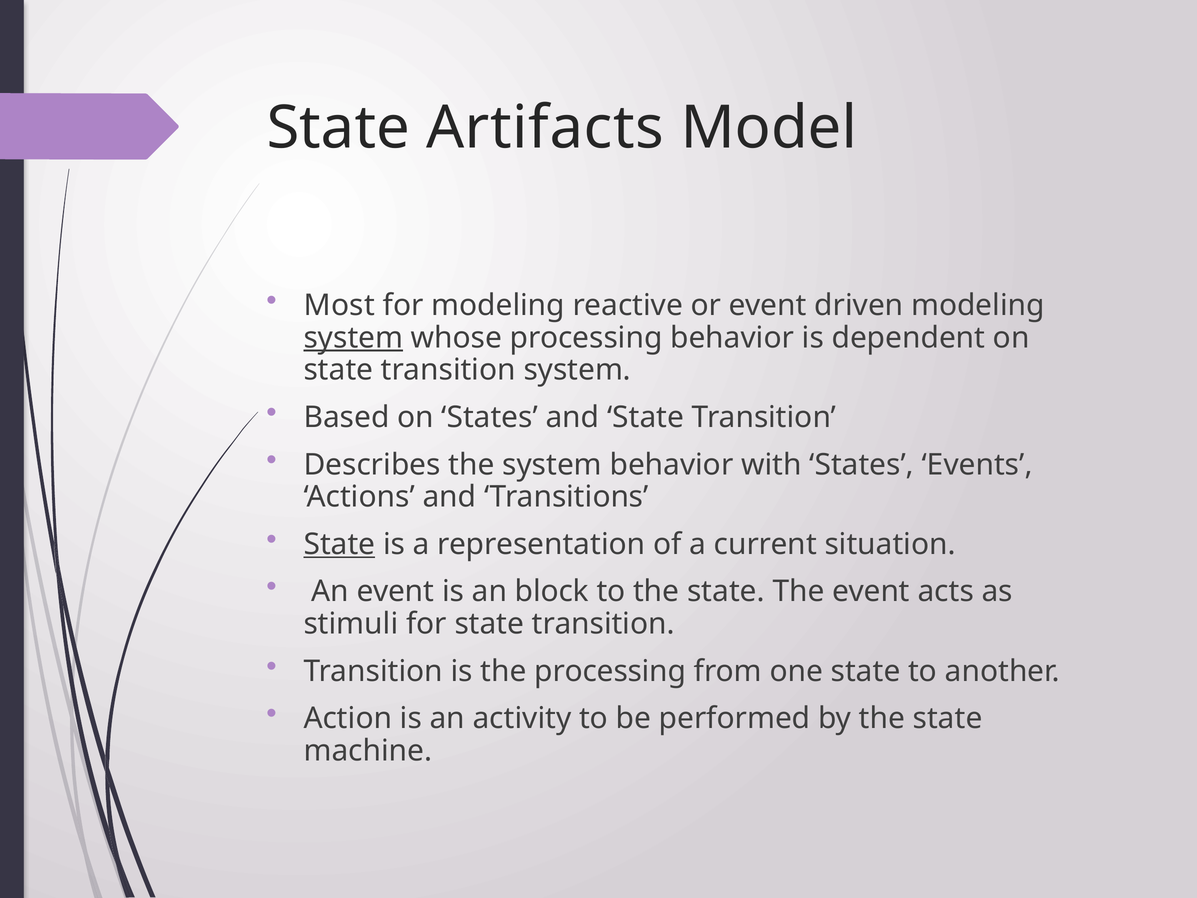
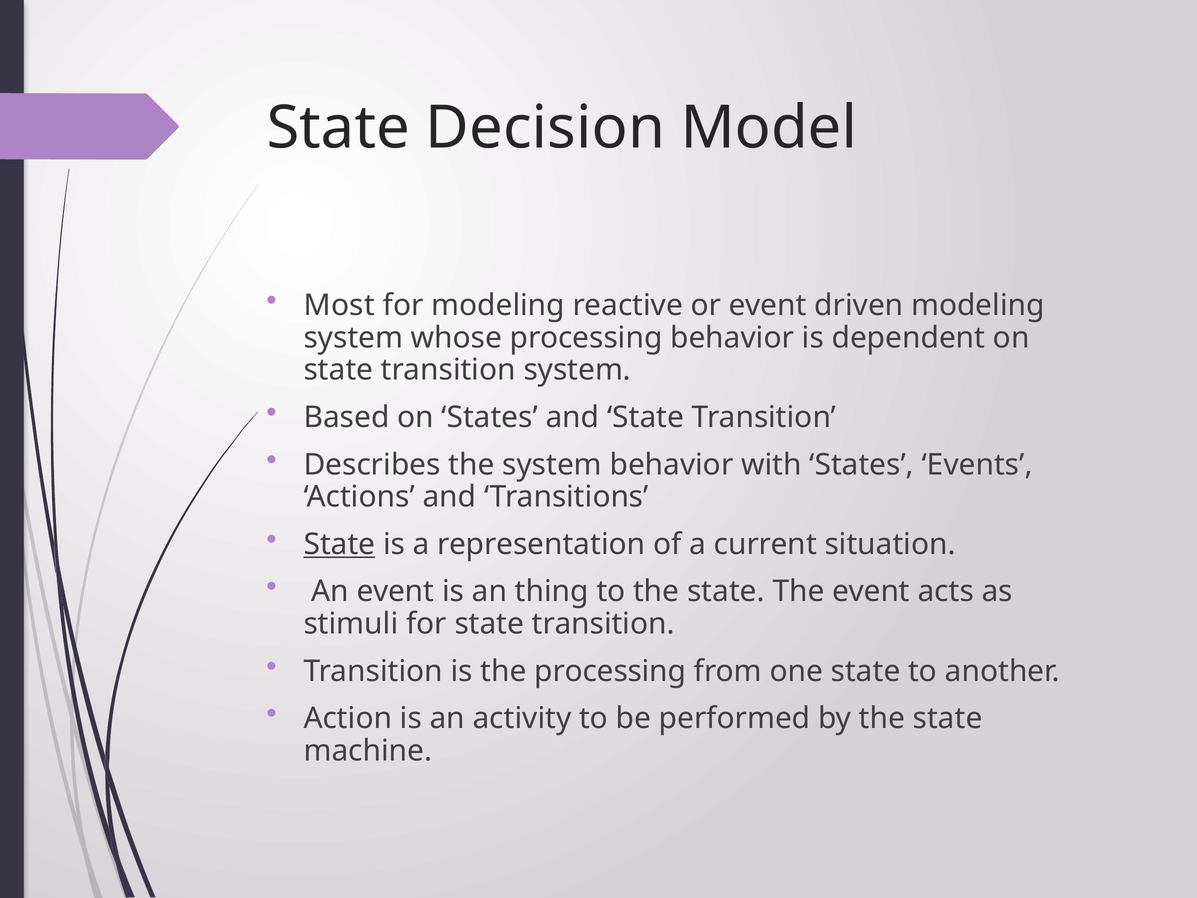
Artifacts: Artifacts -> Decision (545, 128)
system underline: present -> none (353, 338)
block: block -> thing (552, 591)
